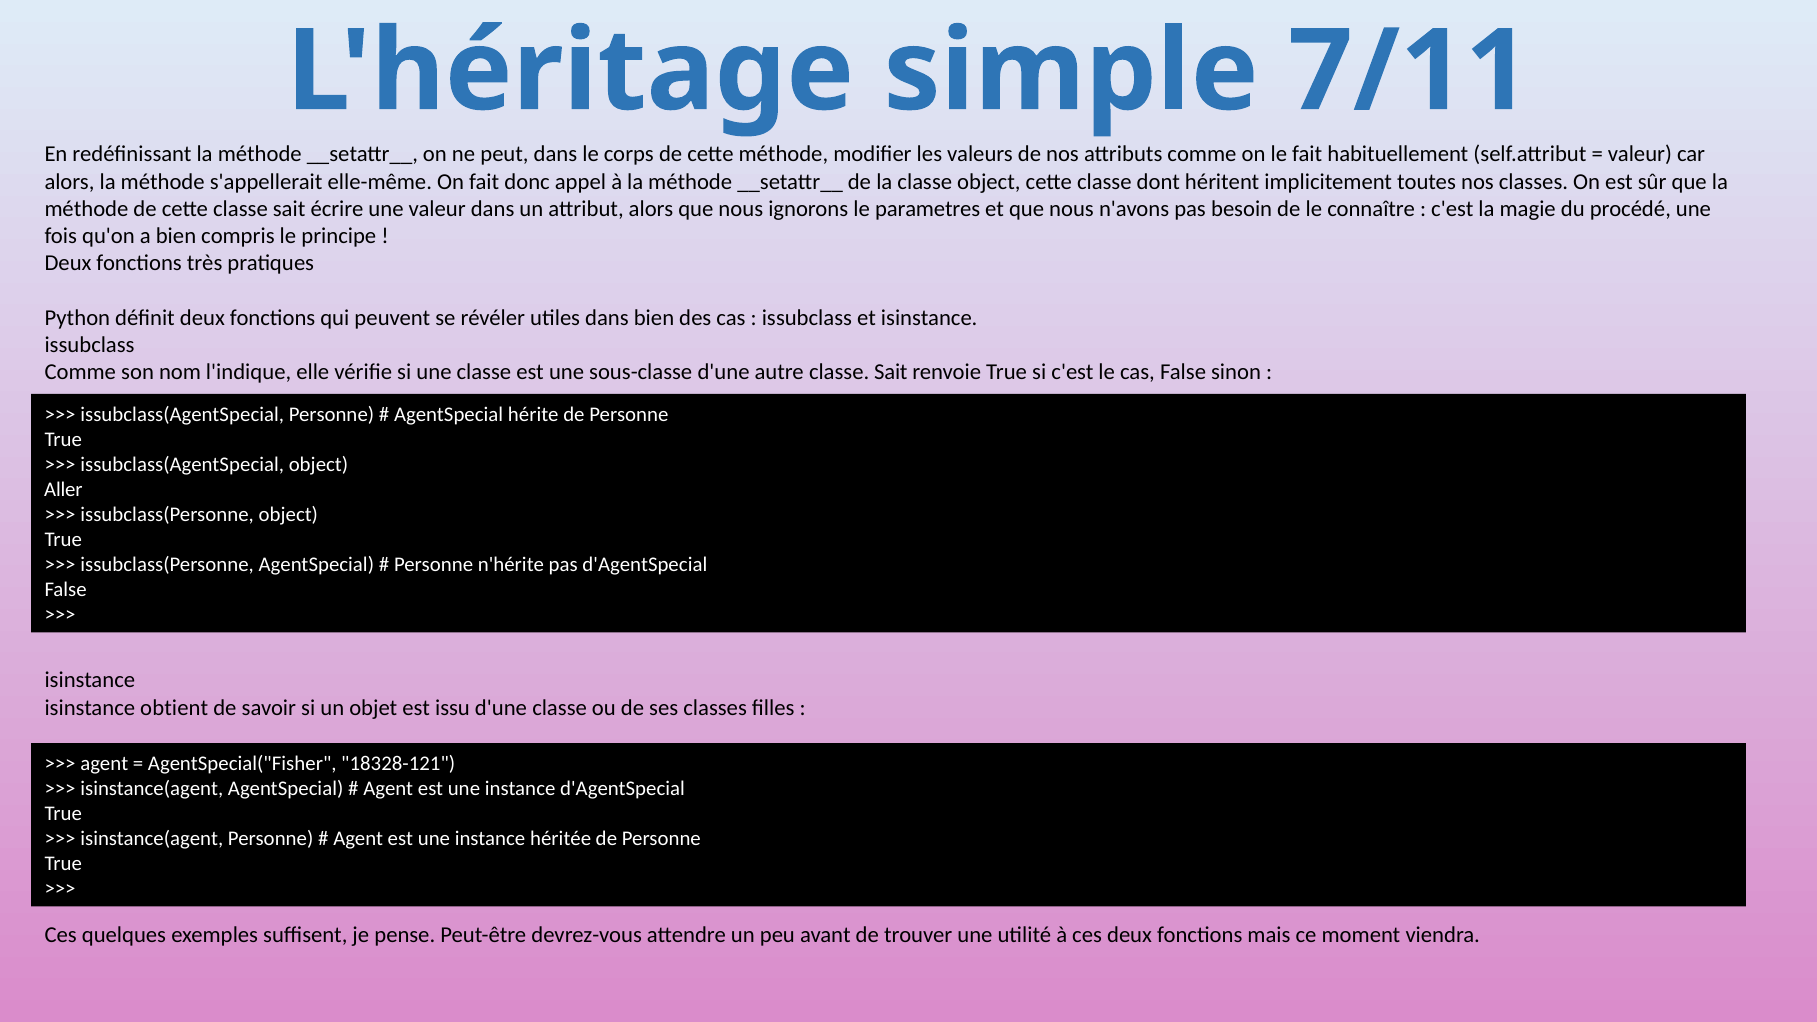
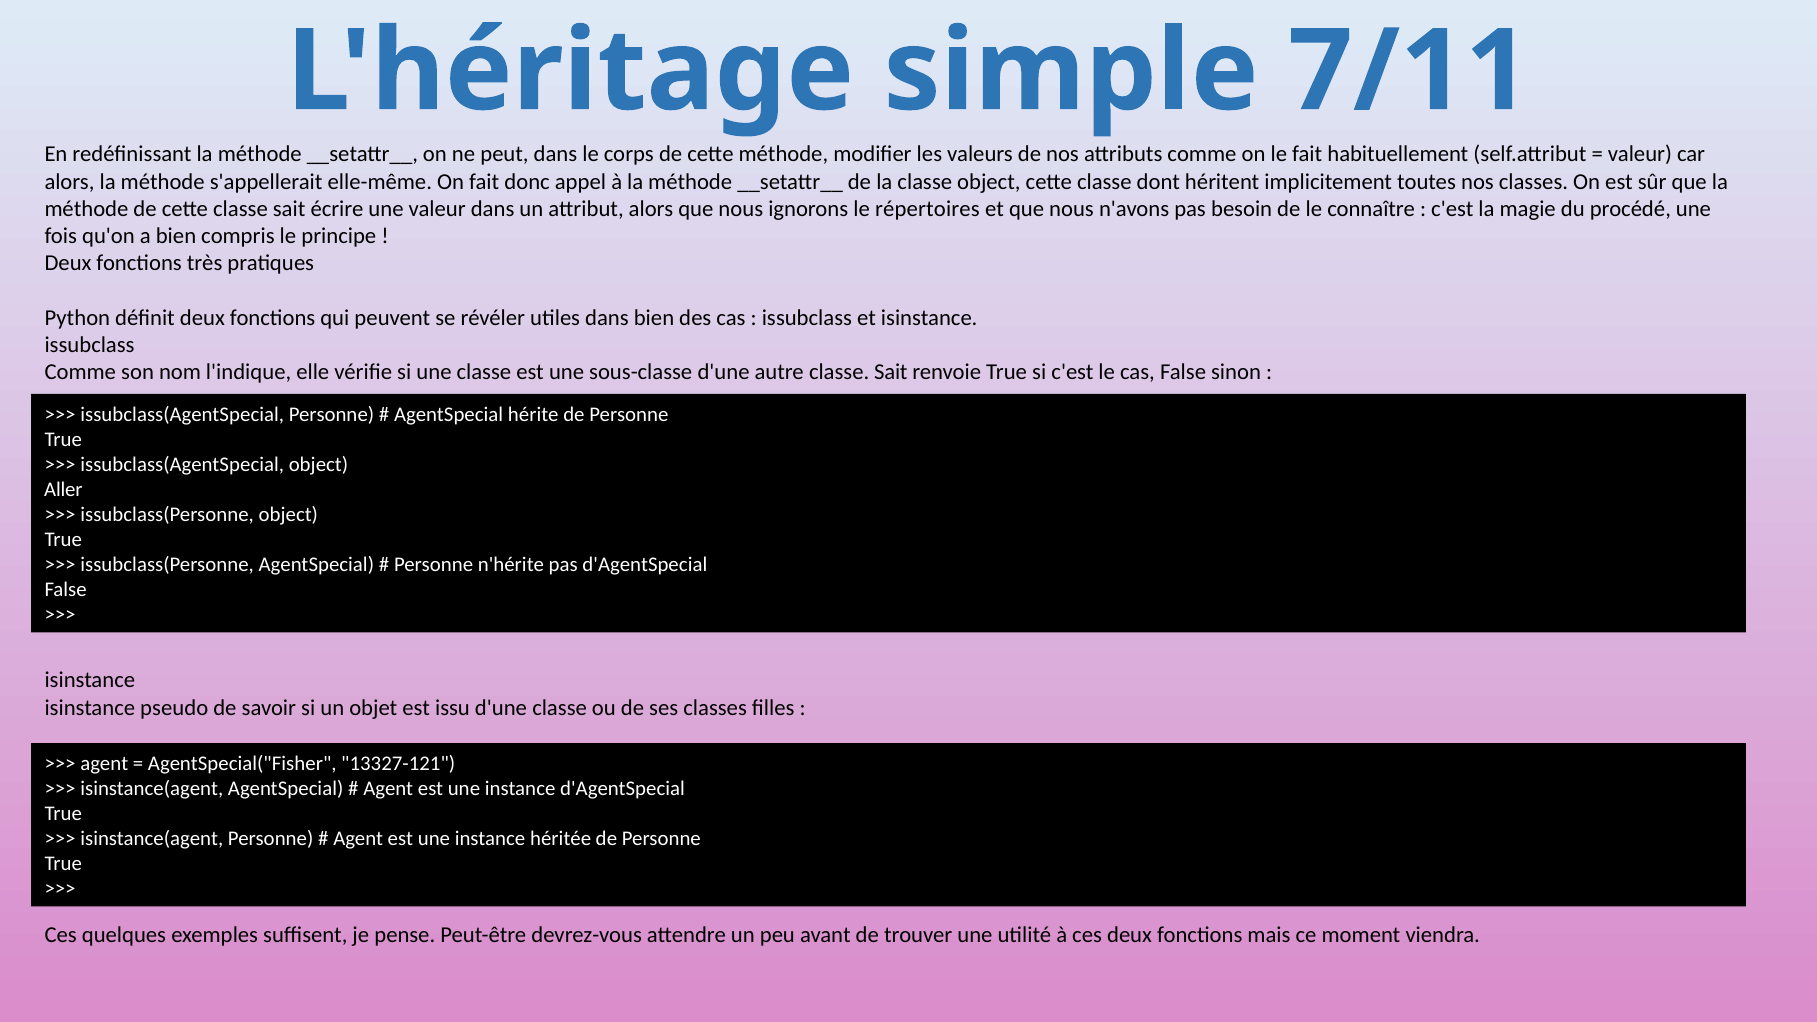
parametres: parametres -> répertoires (927, 209)
obtient: obtient -> pseudo (174, 708)
18328-121: 18328-121 -> 13327-121 (398, 764)
